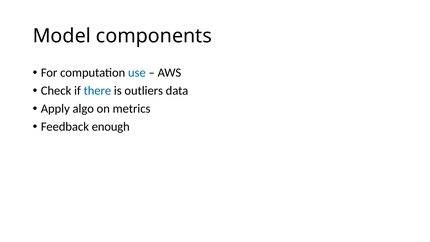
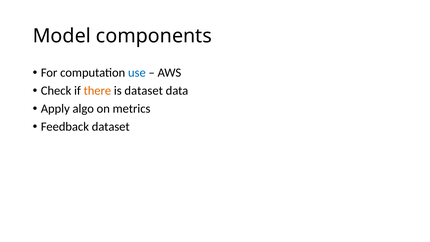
there colour: blue -> orange (97, 91)
is outliers: outliers -> dataset (144, 91)
Feedback enough: enough -> dataset (111, 127)
